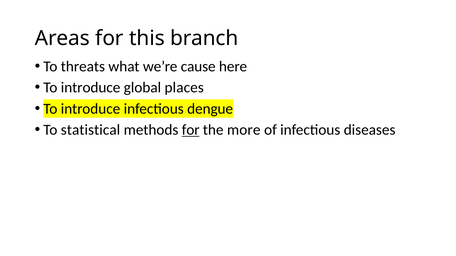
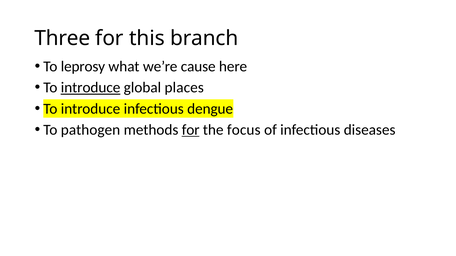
Areas: Areas -> Three (62, 38)
threats: threats -> leprosy (83, 67)
introduce underline: none -> present (91, 88)
statistical: statistical -> pathogen (91, 130)
more: more -> focus (244, 130)
